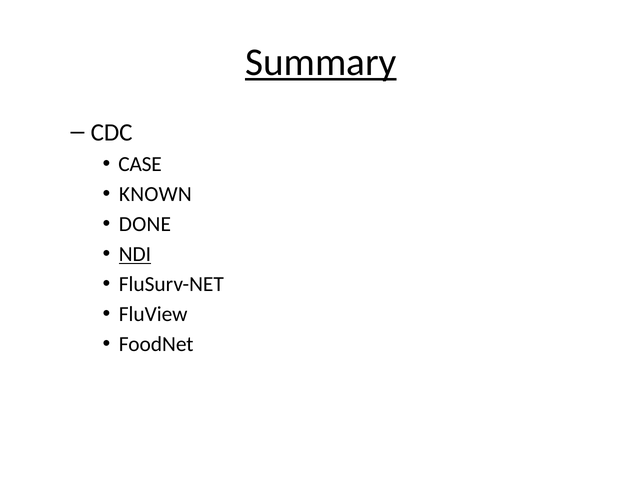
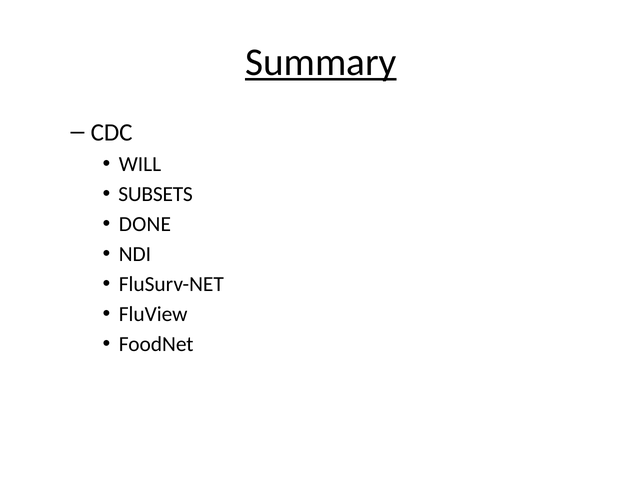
CASE: CASE -> WILL (140, 164)
KNOWN: KNOWN -> SUBSETS (156, 194)
NDI underline: present -> none (135, 254)
